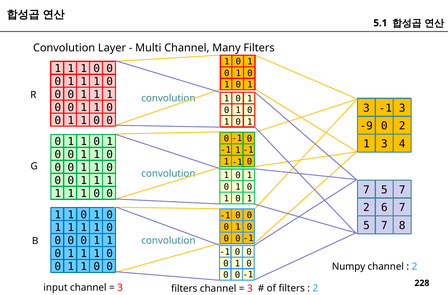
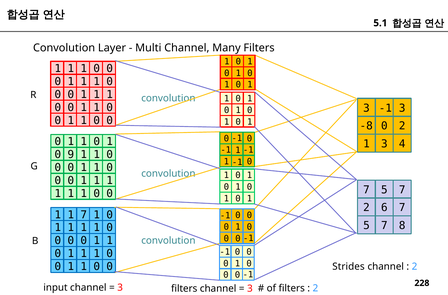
-9: -9 -> -8 (366, 125)
0: 0 -> 9 (71, 154)
0: 0 -> 7 (84, 214)
Numpy: Numpy -> Strides (348, 266)
